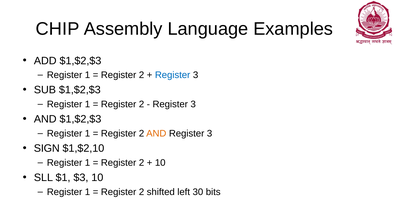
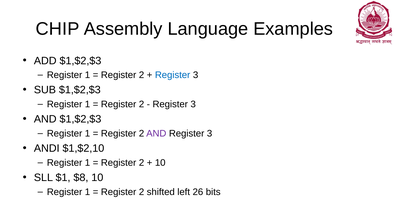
AND colour: orange -> purple (156, 133)
SIGN: SIGN -> ANDI (47, 148)
$3: $3 -> $8 (81, 177)
30: 30 -> 26 (198, 192)
